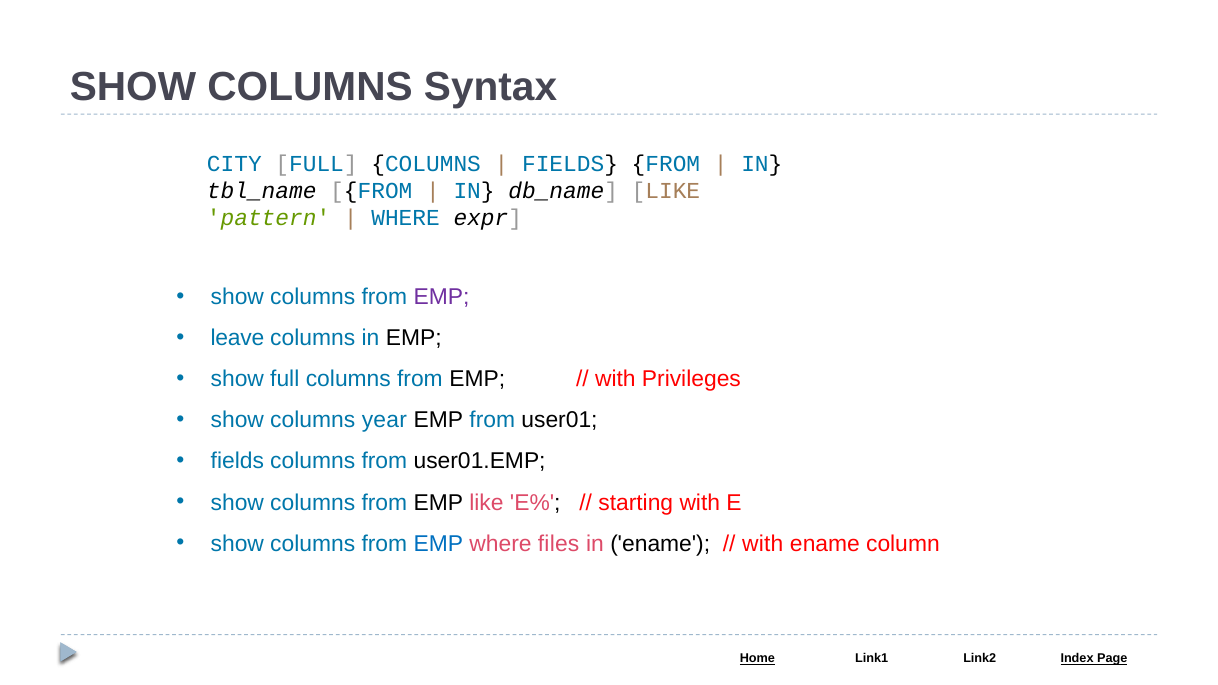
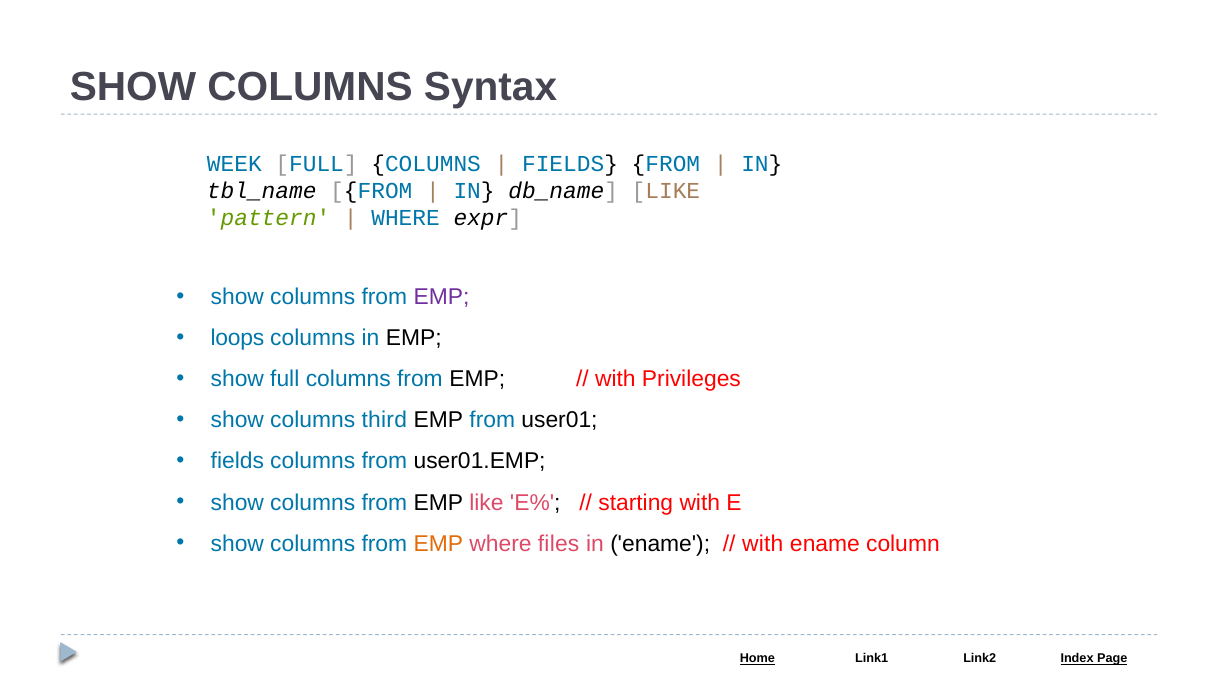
CITY: CITY -> WEEK (234, 164)
leave: leave -> loops (237, 338)
year: year -> third (384, 420)
EMP colour: blue -> orange (438, 544)
